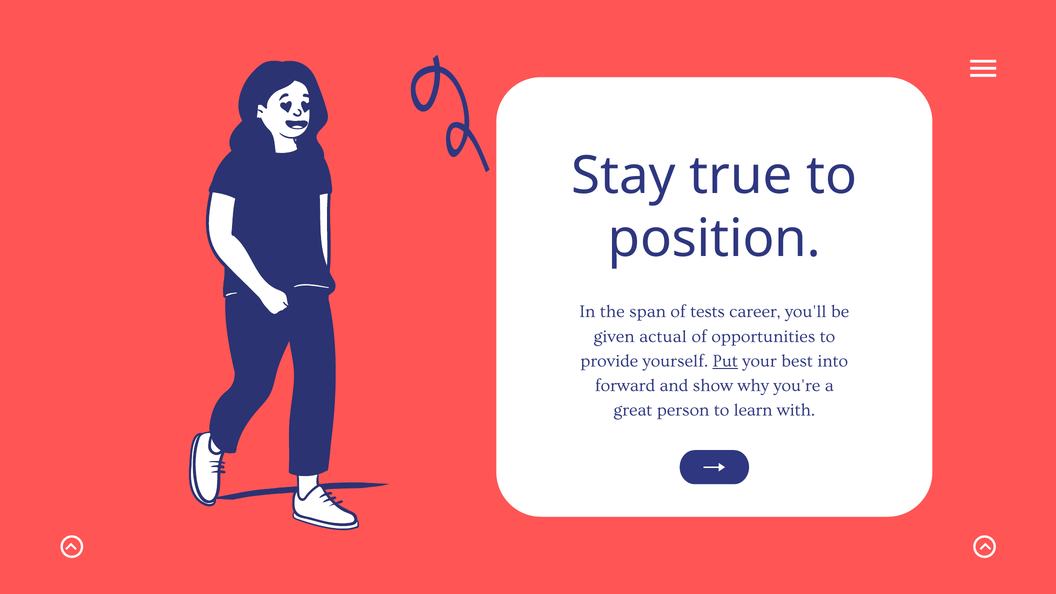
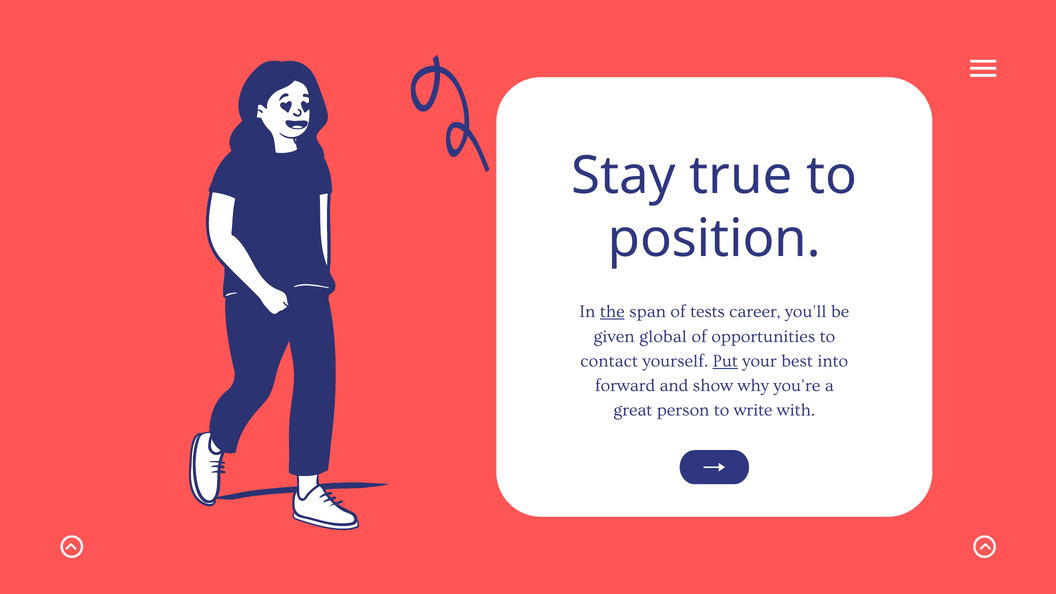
the underline: none -> present (612, 312)
actual: actual -> global (663, 336)
provide: provide -> contact (609, 361)
learn: learn -> write (753, 410)
